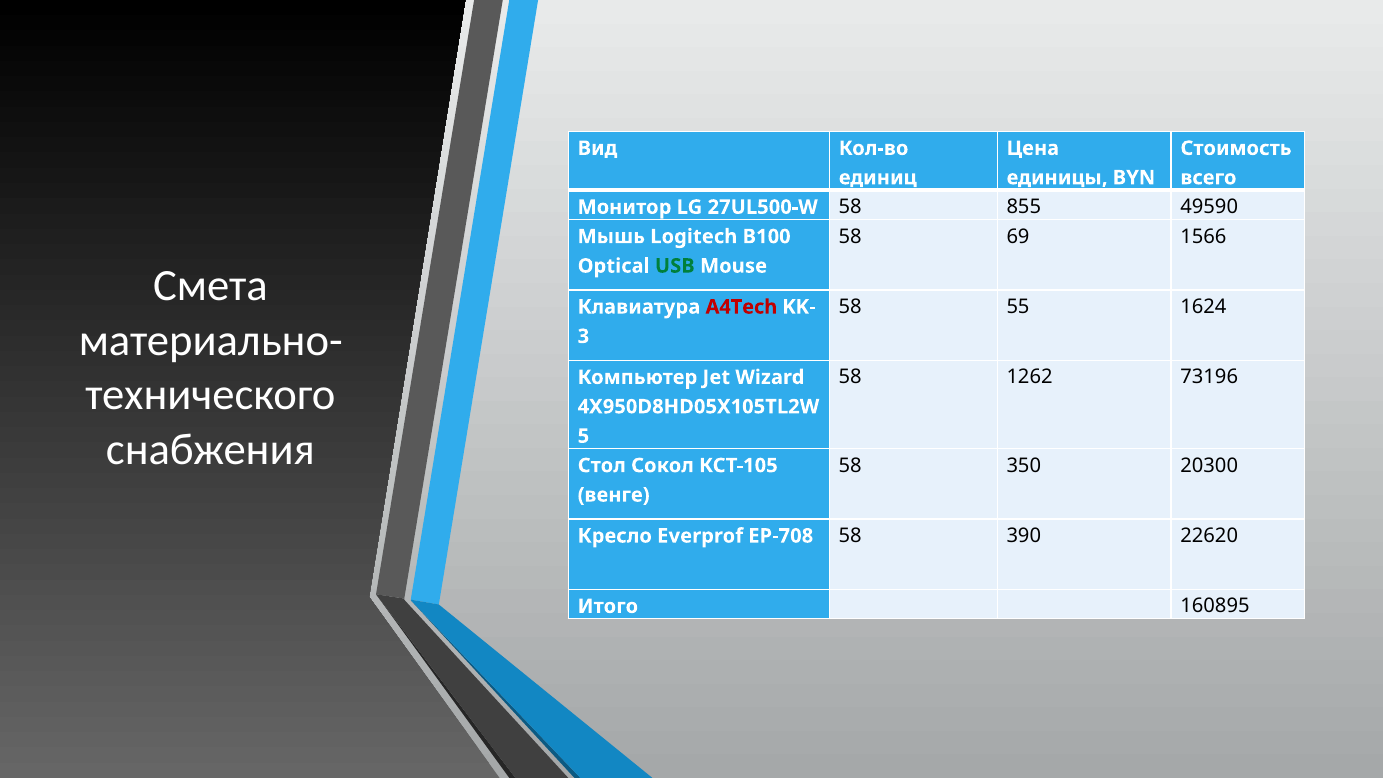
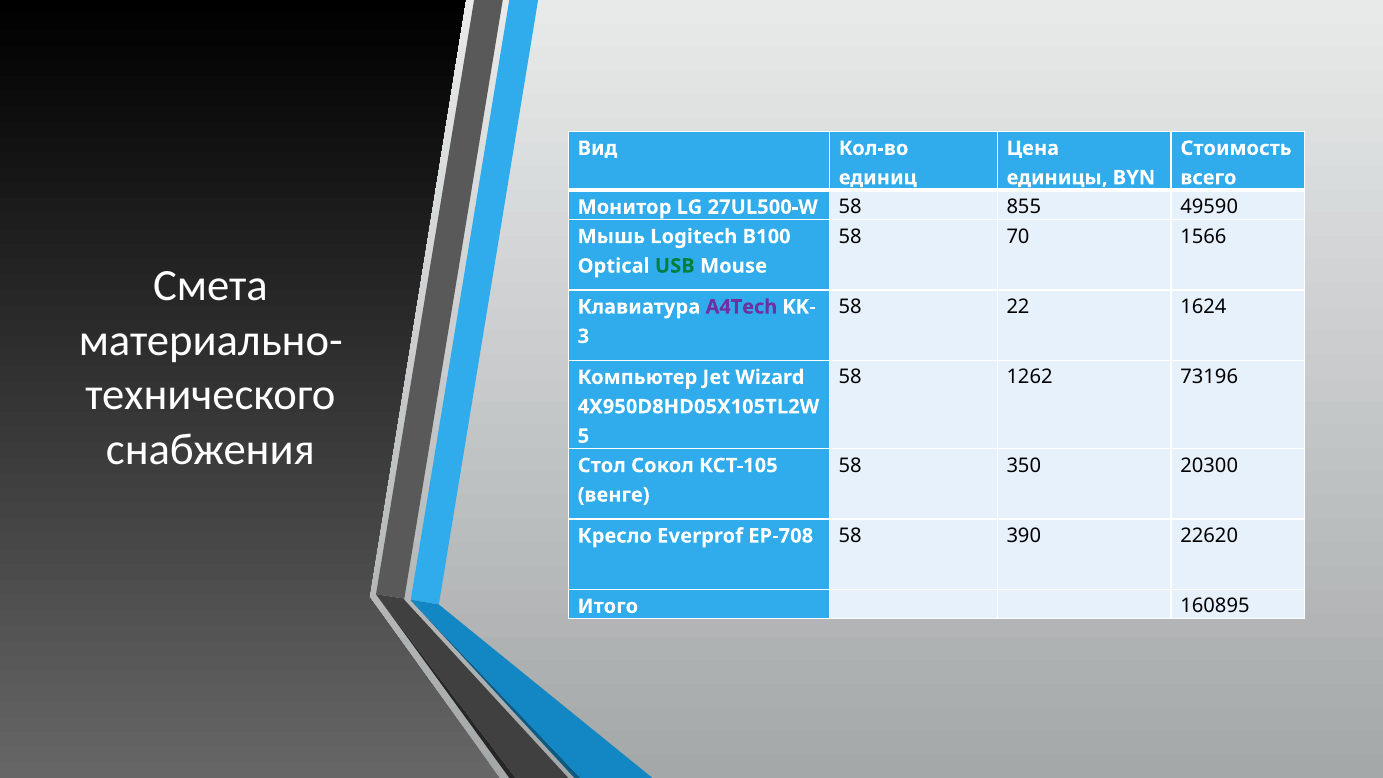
69: 69 -> 70 (1018, 237)
55: 55 -> 22 (1018, 307)
A4Tech colour: red -> purple (741, 307)
